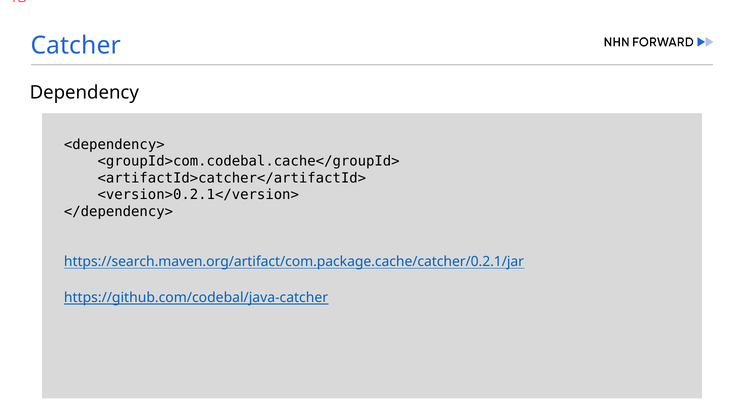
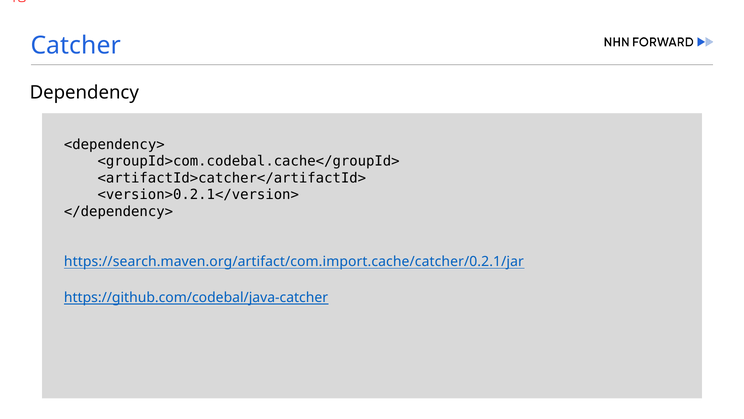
https://search.maven.org/artifact/com.package.cache/catcher/0.2.1/jar: https://search.maven.org/artifact/com.package.cache/catcher/0.2.1/jar -> https://search.maven.org/artifact/com.import.cache/catcher/0.2.1/jar (294, 262)
